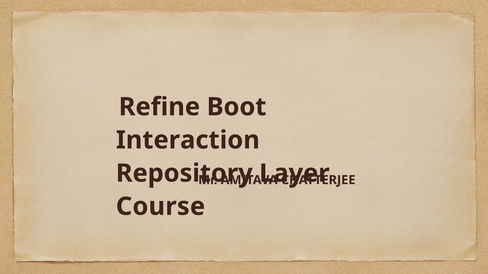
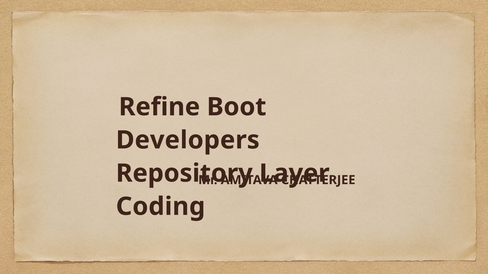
Interaction: Interaction -> Developers (188, 140)
Course: Course -> Coding (161, 207)
